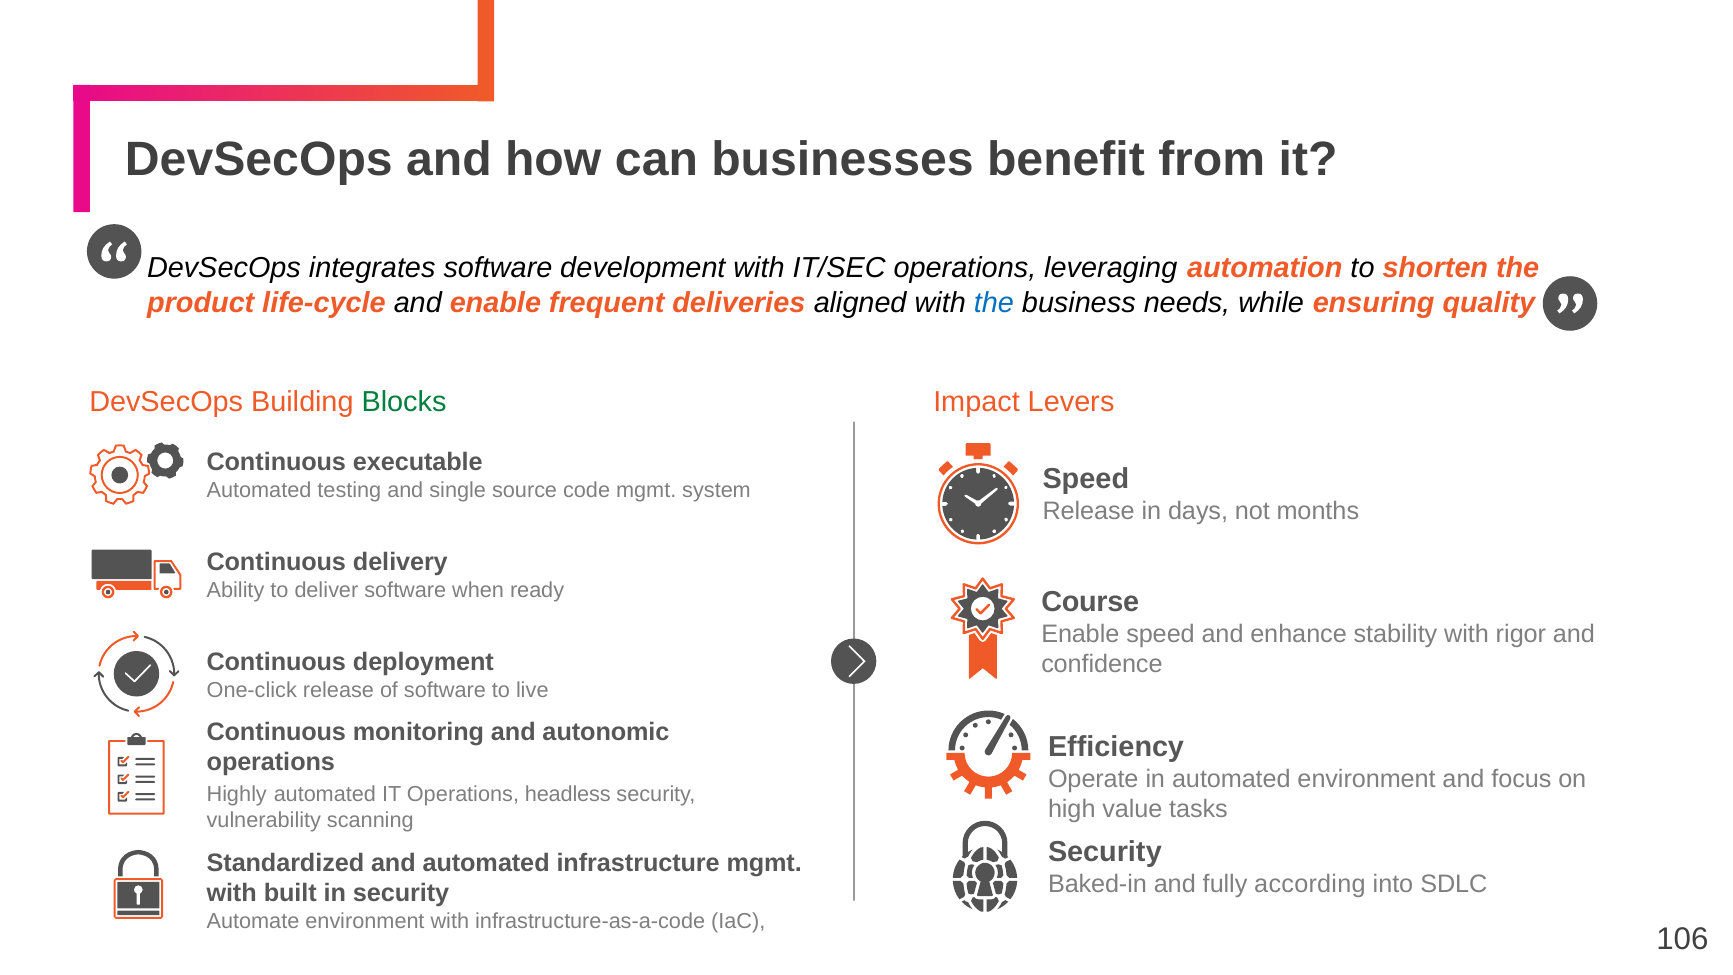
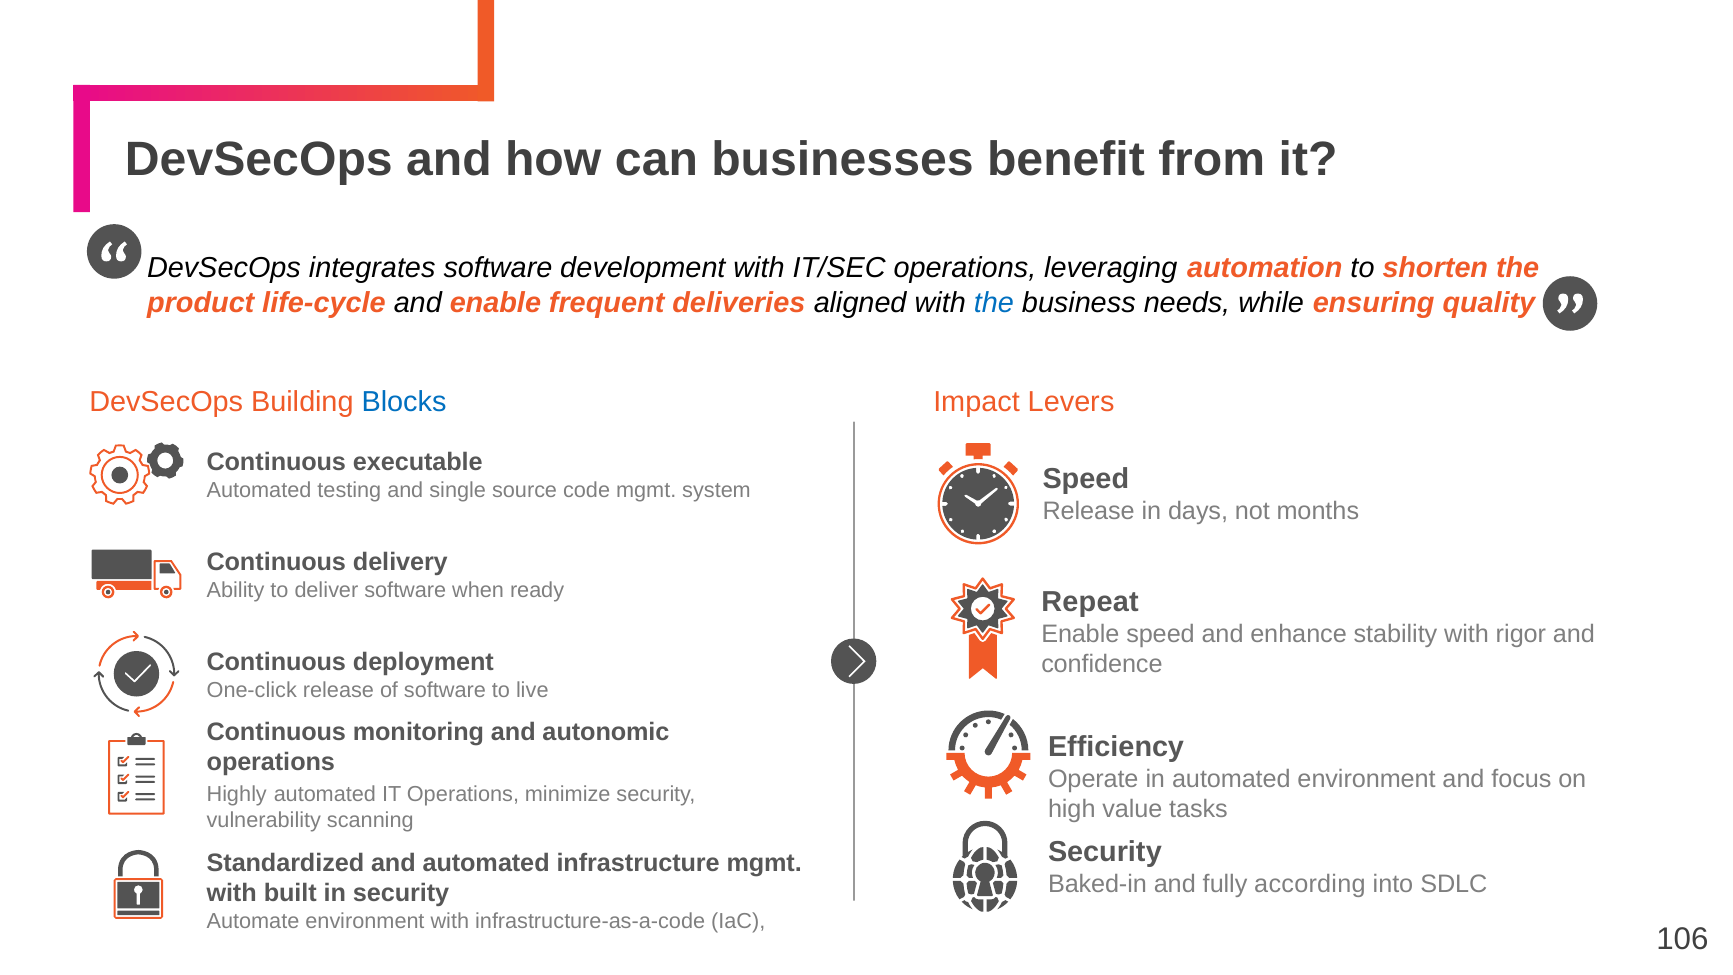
Blocks colour: green -> blue (404, 402)
Course: Course -> Repeat (1090, 602)
headless: headless -> minimize (568, 794)
